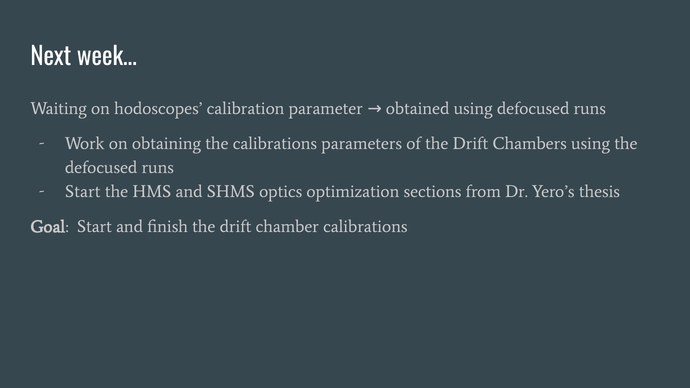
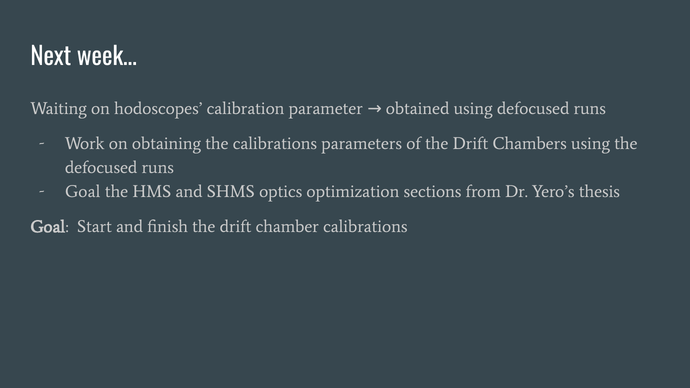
Start: Start -> Goal (83, 191)
